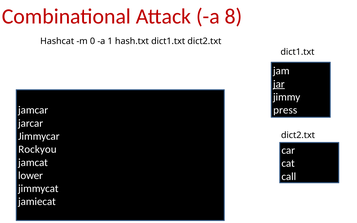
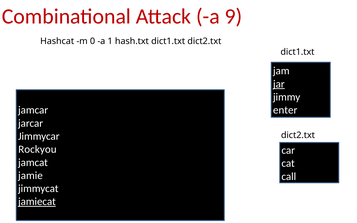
8: 8 -> 9 (234, 16)
press: press -> enter (285, 110)
lower: lower -> jamie (30, 176)
jamiecat underline: none -> present (37, 202)
